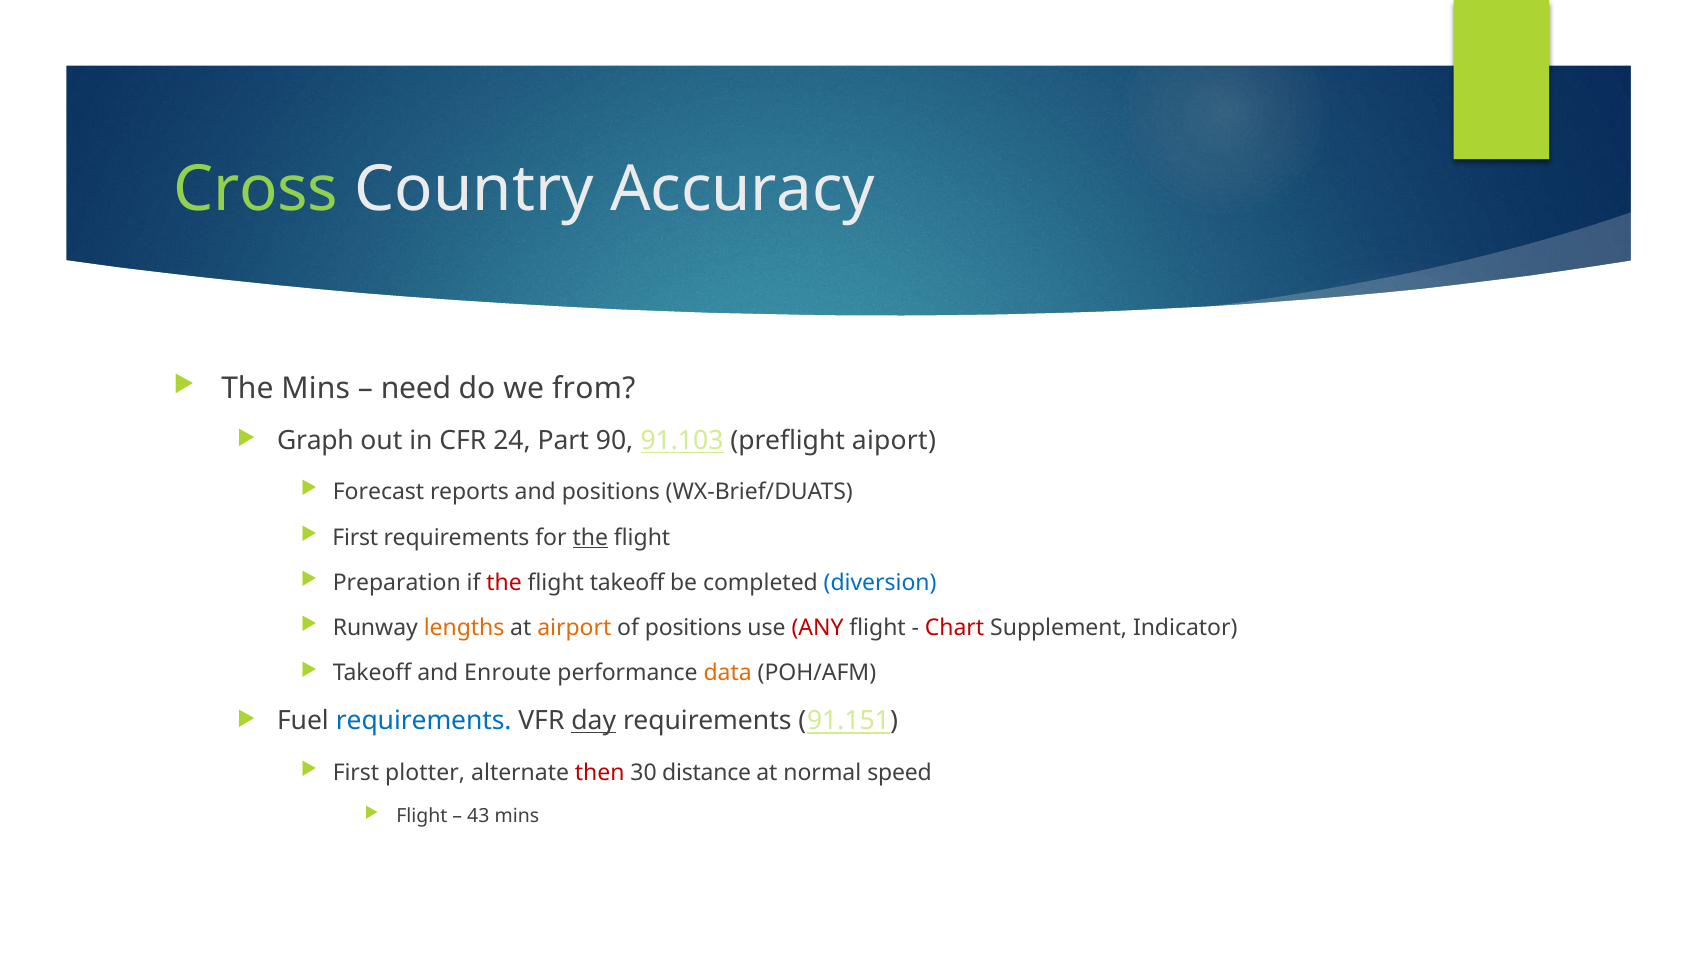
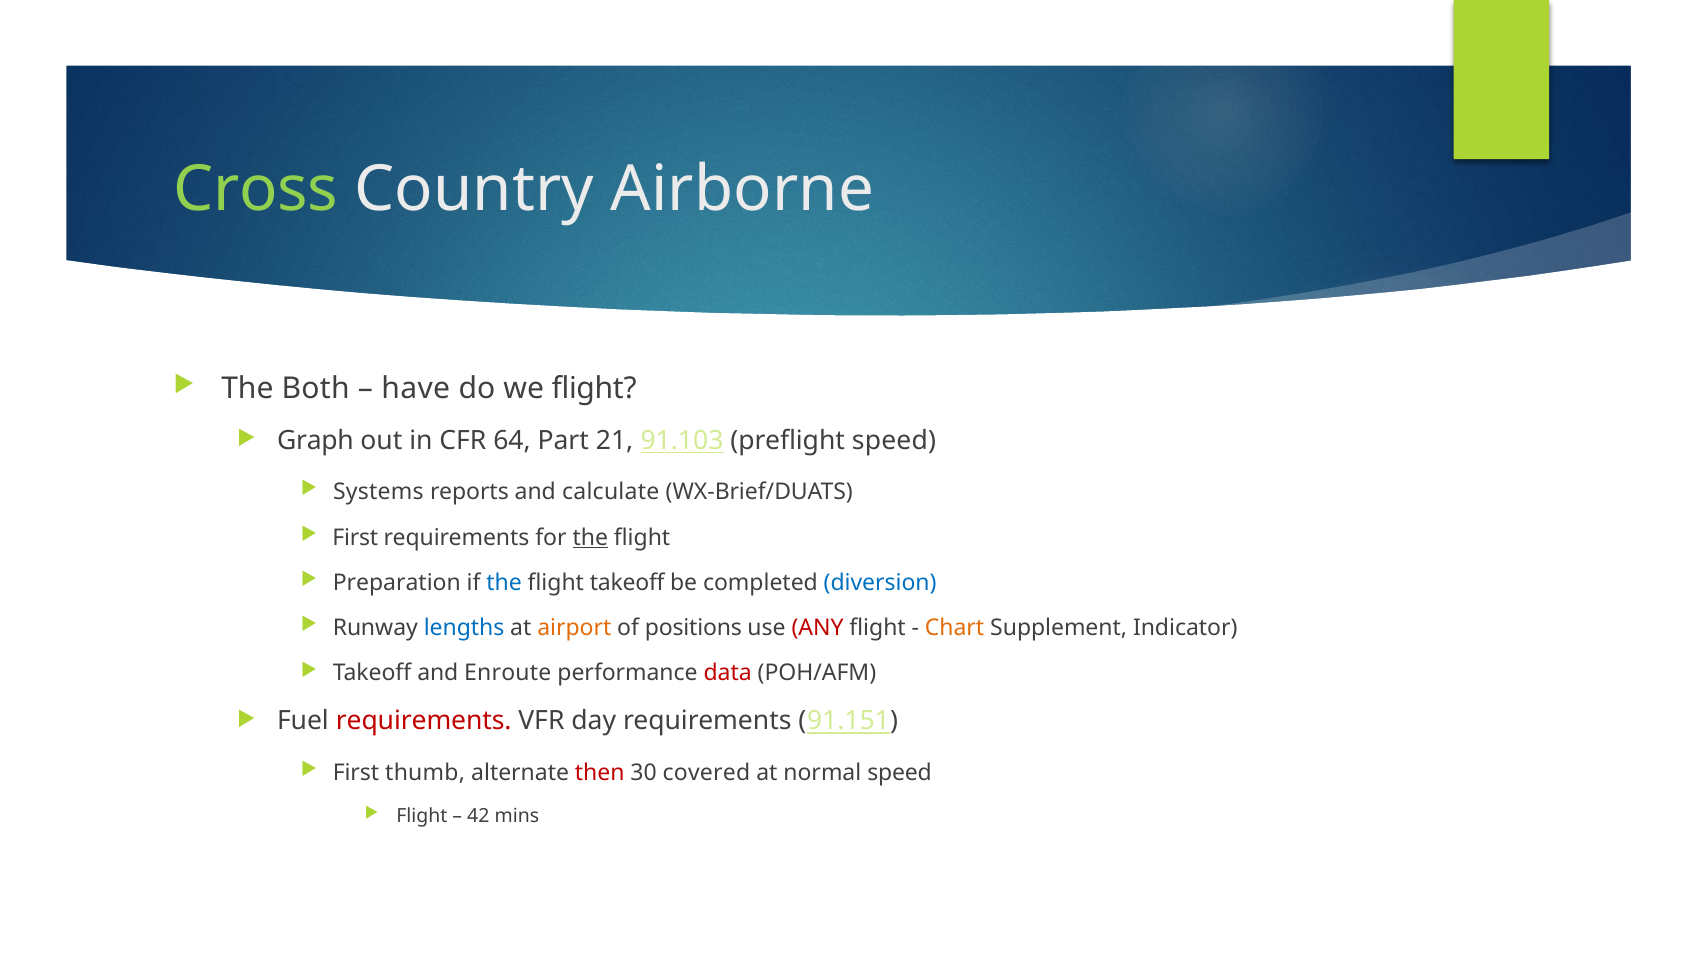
Accuracy: Accuracy -> Airborne (742, 189)
The Mins: Mins -> Both (316, 389)
need: need -> have (416, 389)
we from: from -> flight (594, 389)
24: 24 -> 64 (512, 441)
90: 90 -> 21 (615, 441)
preflight aiport: aiport -> speed (894, 441)
Forecast: Forecast -> Systems (378, 492)
and positions: positions -> calculate (611, 492)
the colour: red -> blue (504, 583)
lengths colour: orange -> blue (464, 628)
Chart colour: red -> orange (955, 628)
data colour: orange -> red (728, 673)
requirements colour: blue -> red (424, 721)
day underline: present -> none (594, 721)
plotter: plotter -> thumb (425, 773)
distance: distance -> covered (706, 773)
43: 43 -> 42 (478, 816)
